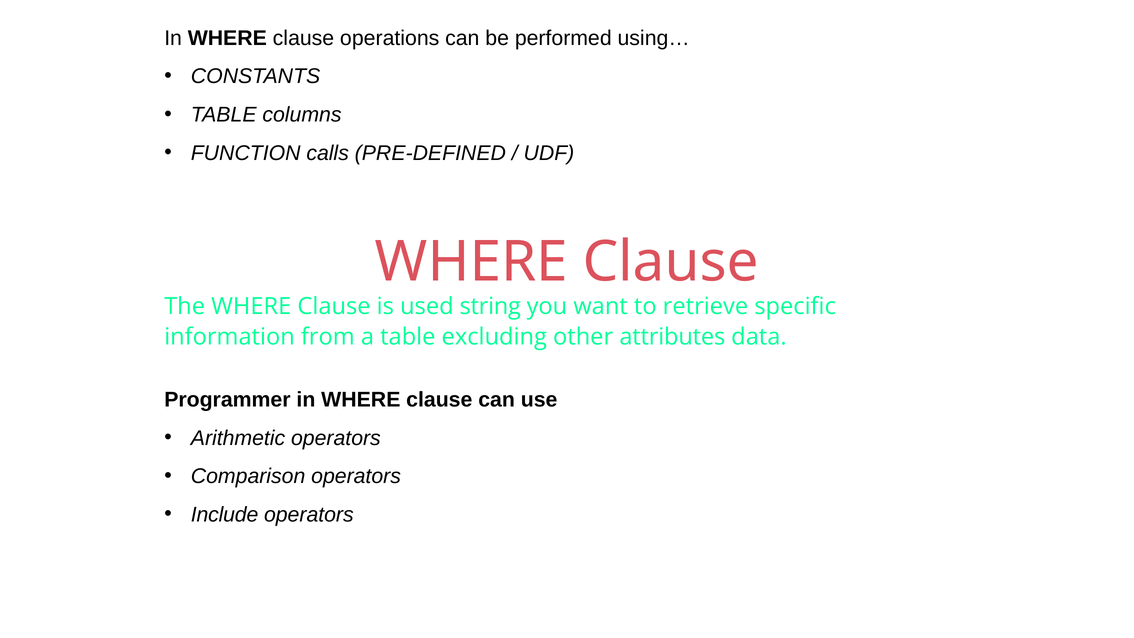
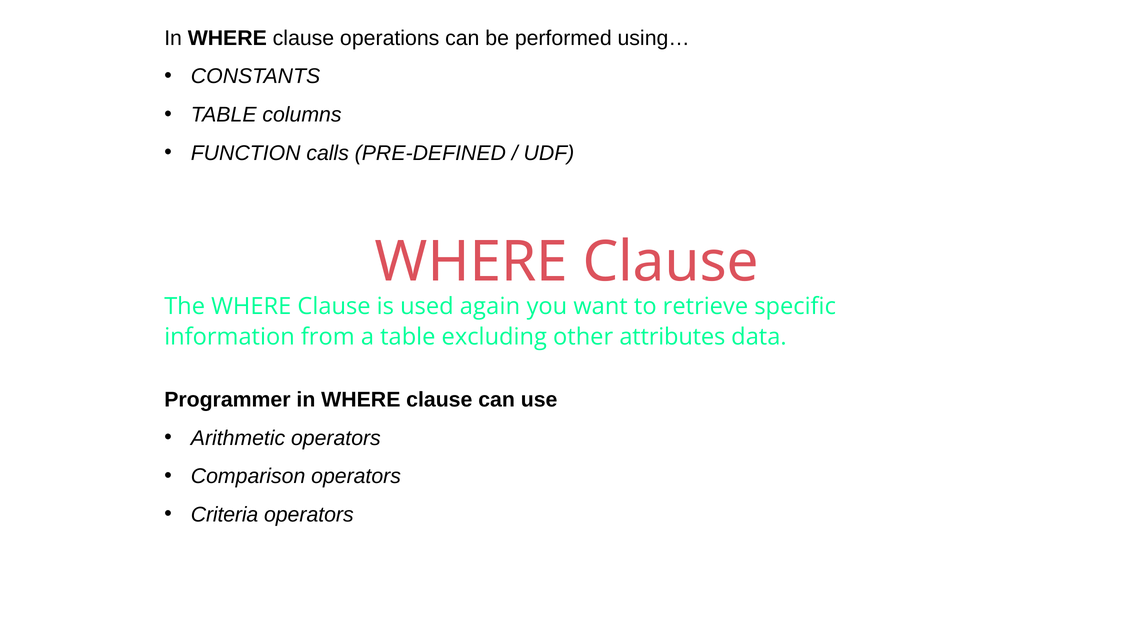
string: string -> again (490, 307)
Include: Include -> Criteria (225, 515)
